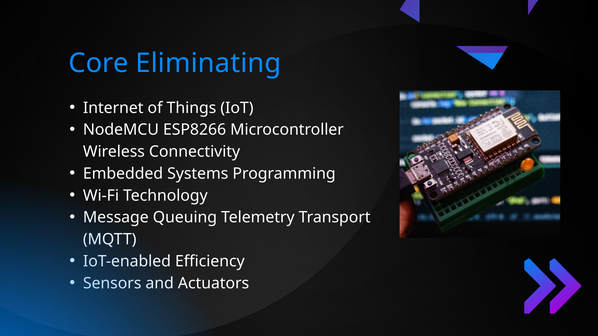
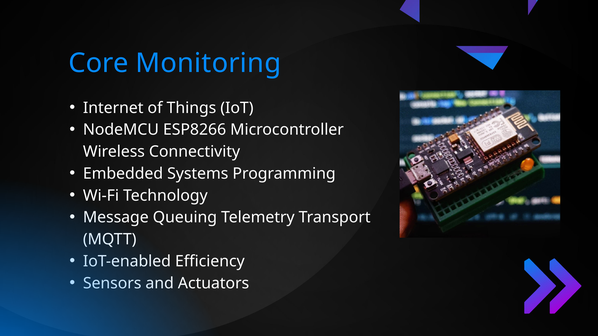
Eliminating: Eliminating -> Monitoring (208, 63)
